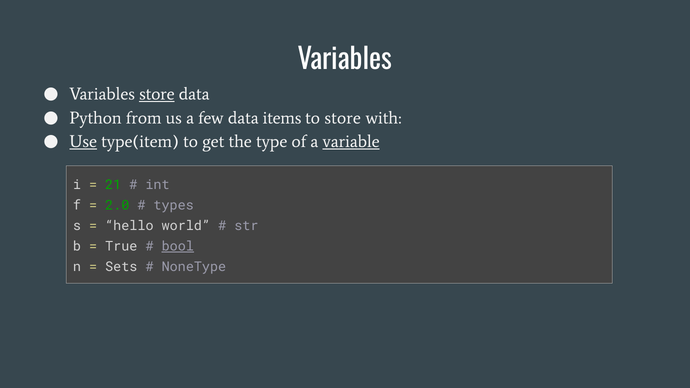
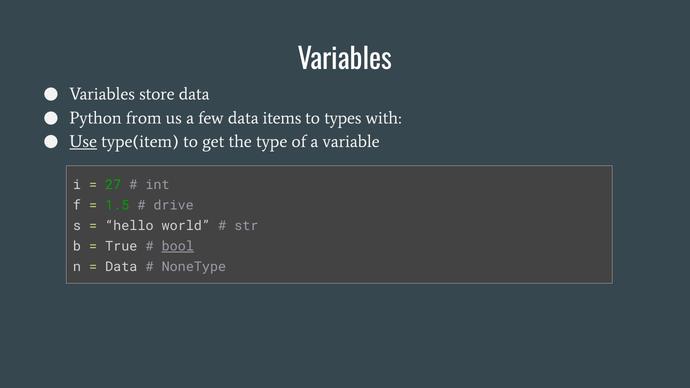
store underline: present -> none (157, 94)
to store: store -> types (343, 118)
variable underline: present -> none (351, 142)
21: 21 -> 27 (113, 185)
2.0: 2.0 -> 1.5 (117, 206)
types: types -> drive (174, 206)
Sets: Sets -> Data (121, 267)
